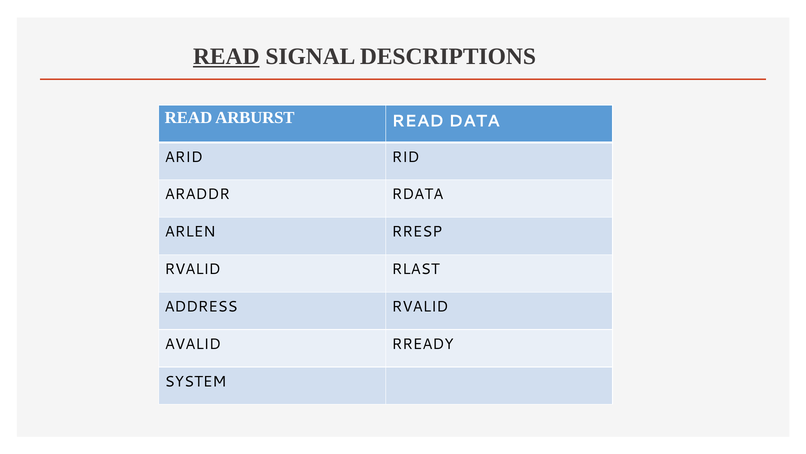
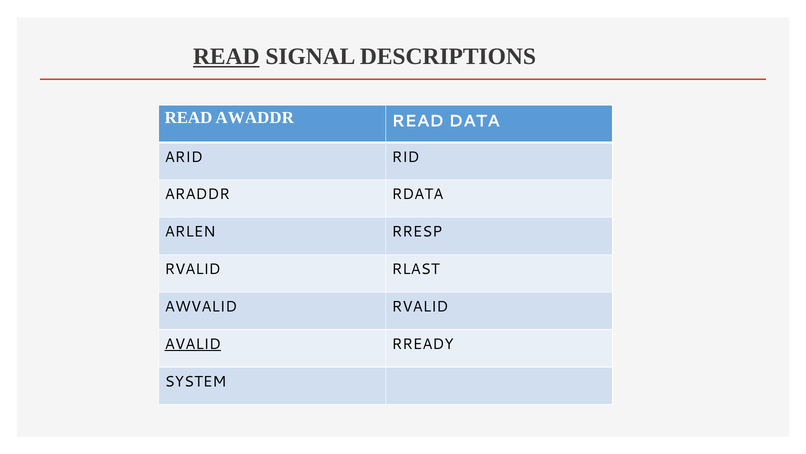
ARBURST: ARBURST -> AWADDR (255, 117)
ADDRESS: ADDRESS -> AWVALID (201, 306)
AVALID underline: none -> present (193, 344)
